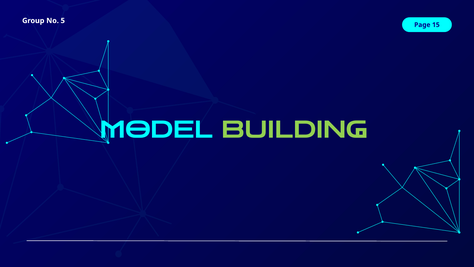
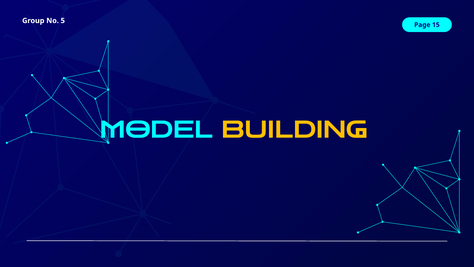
BUILDING colour: light green -> yellow (295, 130)
